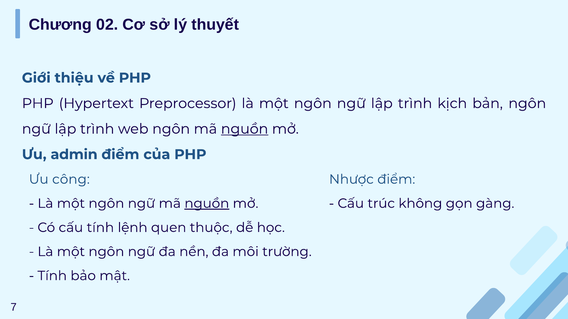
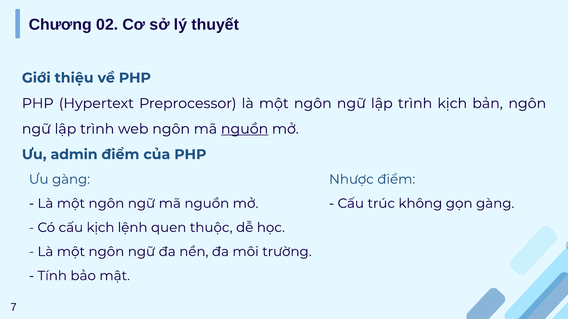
Ưu công: công -> gàng (71, 180)
nguồn underline: present -> none (207, 204)
cấu tính: tính -> kịch (100, 228)
